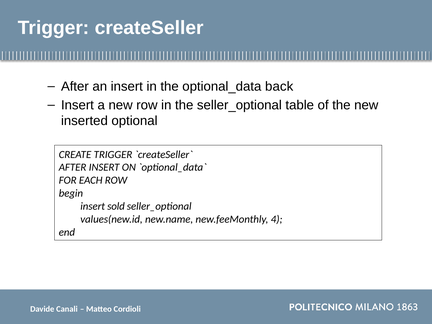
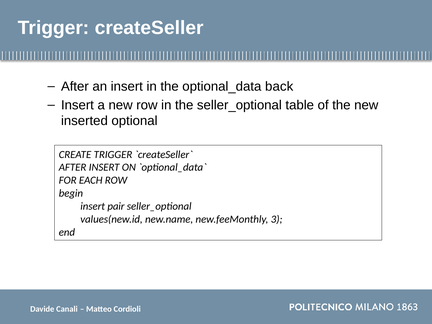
sold: sold -> pair (116, 206)
4: 4 -> 3 (277, 219)
